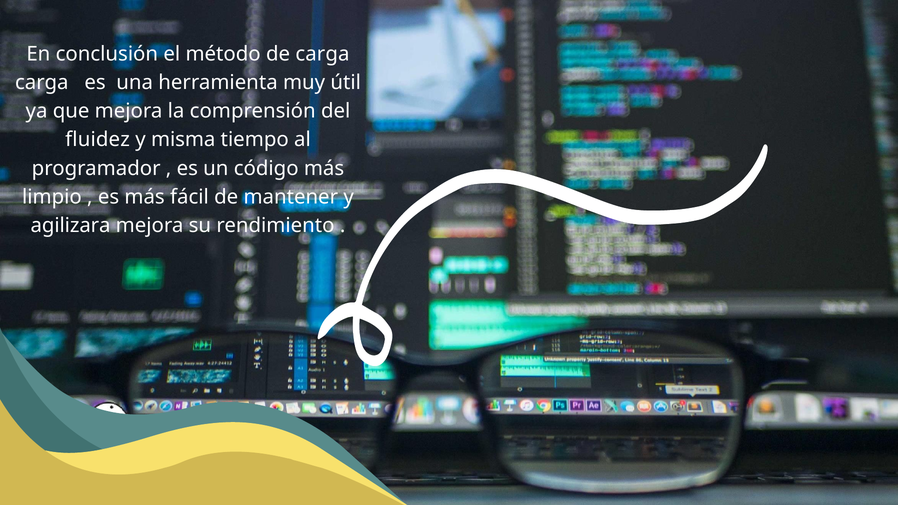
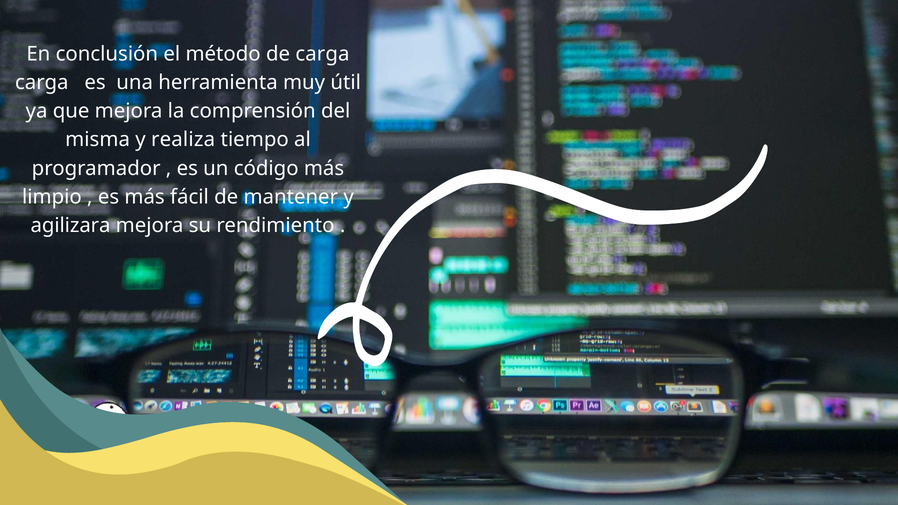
fluidez: fluidez -> misma (98, 140)
misma: misma -> realiza (183, 140)
